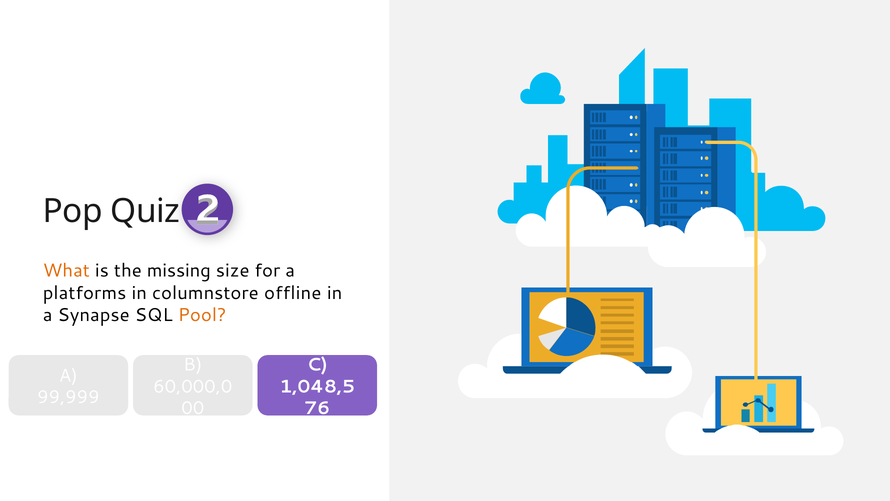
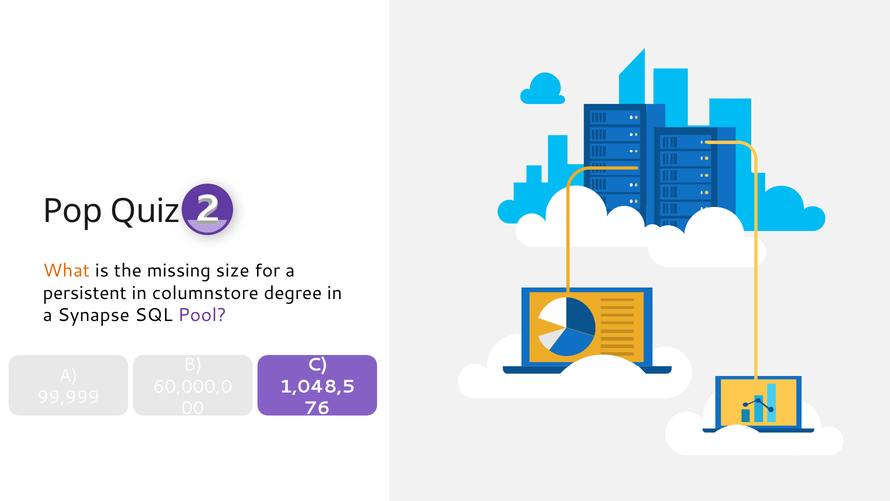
platforms: platforms -> persistent (85, 293)
offline: offline -> degree (293, 293)
Pool colour: orange -> purple (202, 315)
